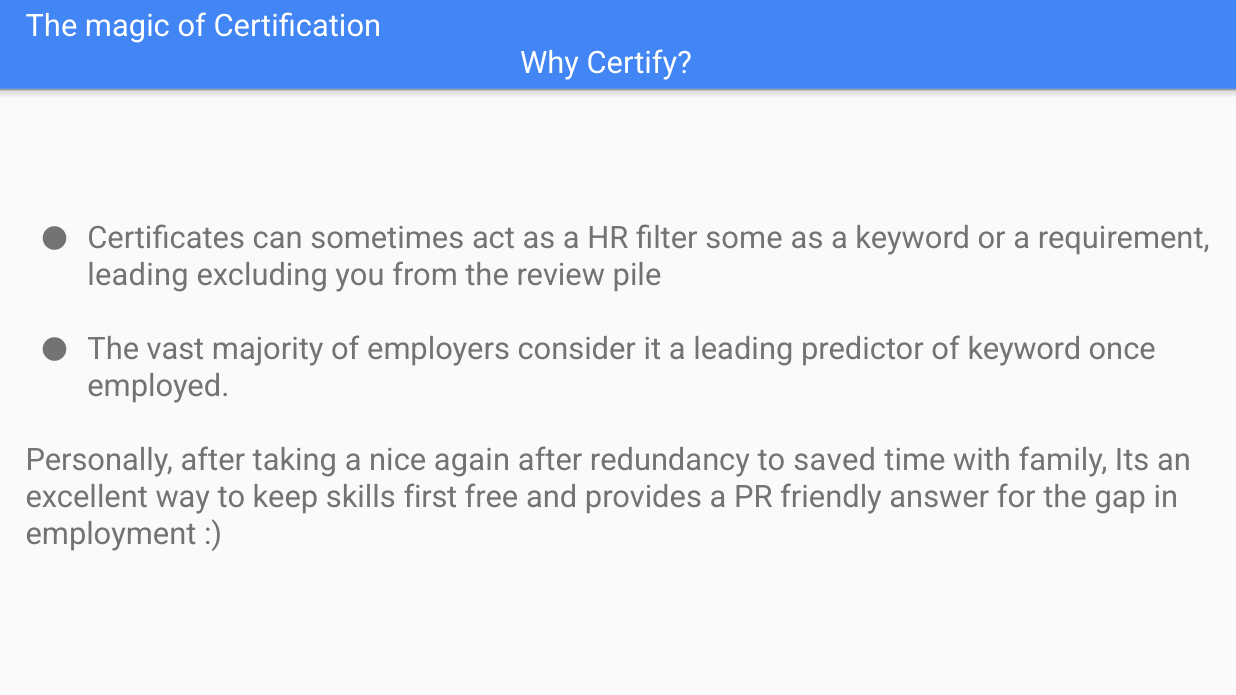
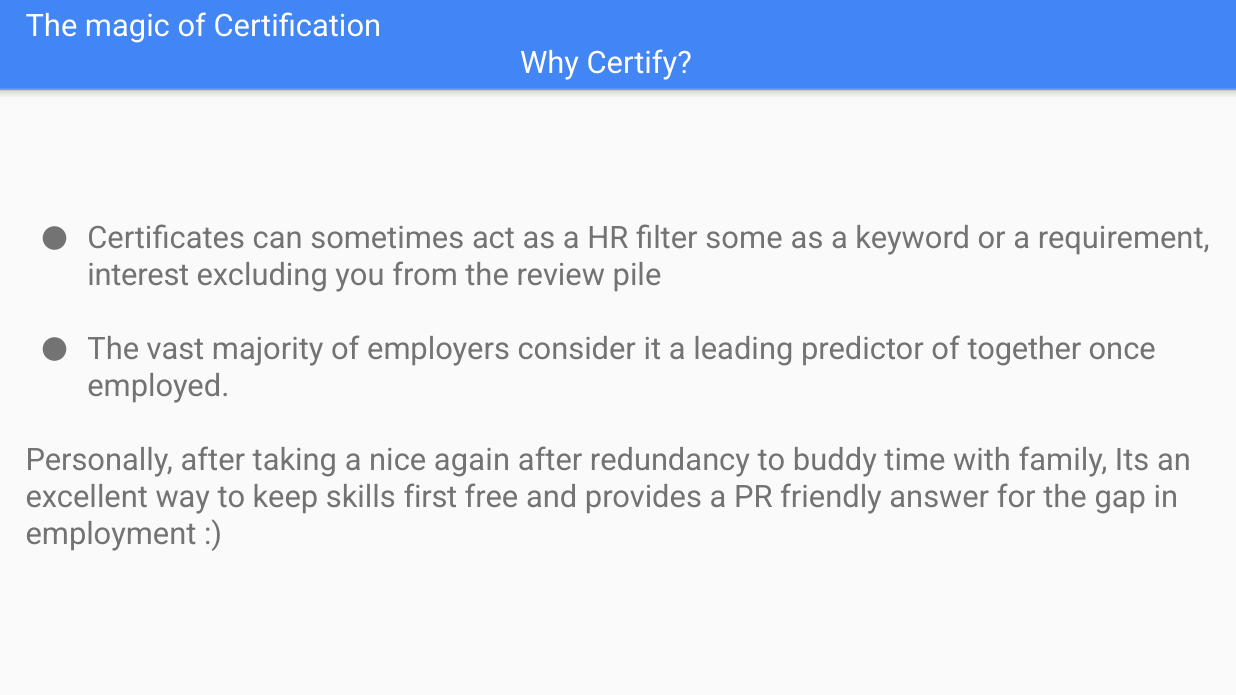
leading: leading -> interest (138, 275)
of keyword: keyword -> together (1024, 349)
saved: saved -> buddy (835, 461)
